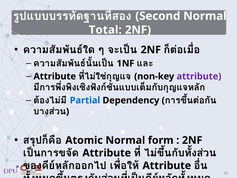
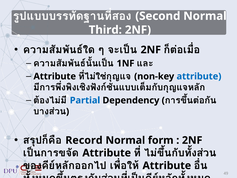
Total: Total -> Third (105, 30)
attribute colour: purple -> blue (199, 76)
Atomic: Atomic -> Record (84, 140)
